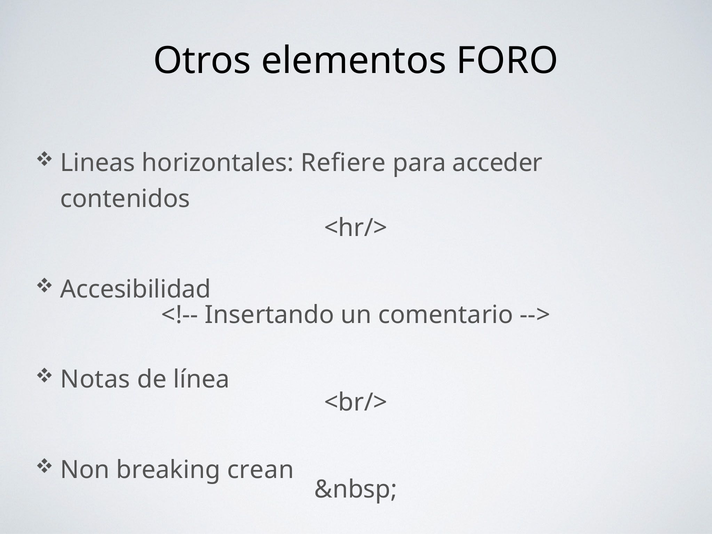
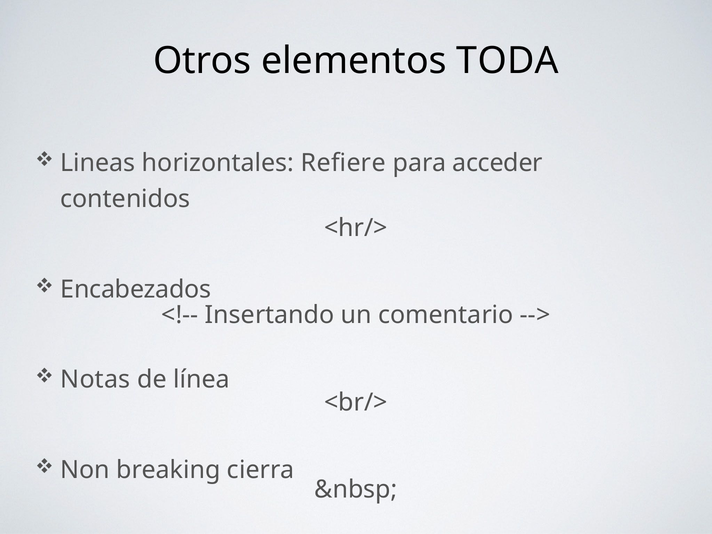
FORO: FORO -> TODA (508, 61)
Accesibilidad: Accesibilidad -> Encabezados (136, 289)
crean: crean -> cierra (261, 470)
